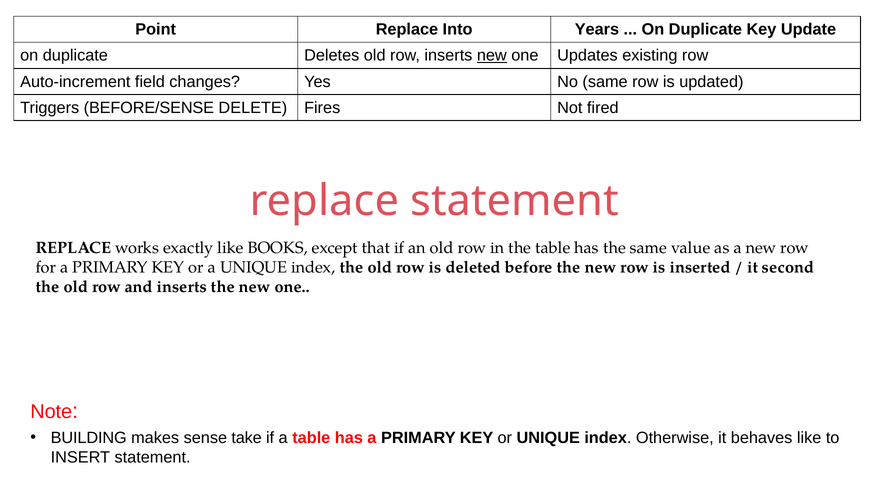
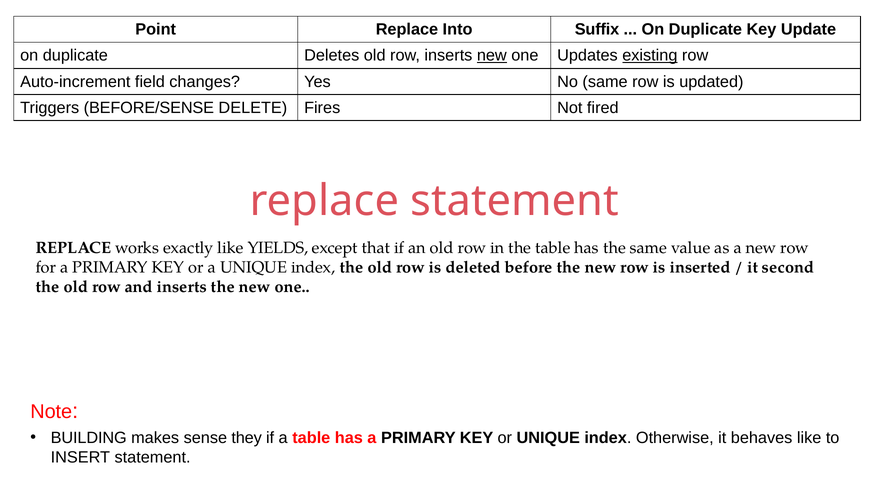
Years: Years -> Suffix (597, 29)
existing underline: none -> present (650, 56)
BOOKS: BOOKS -> YIELDS (278, 248)
take: take -> they (247, 438)
